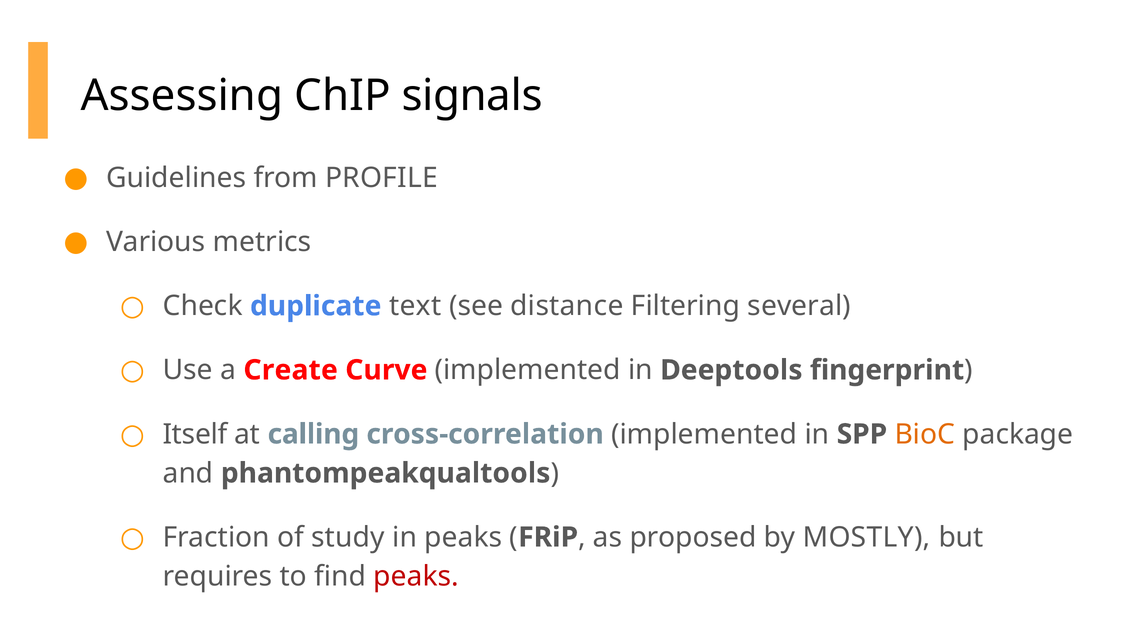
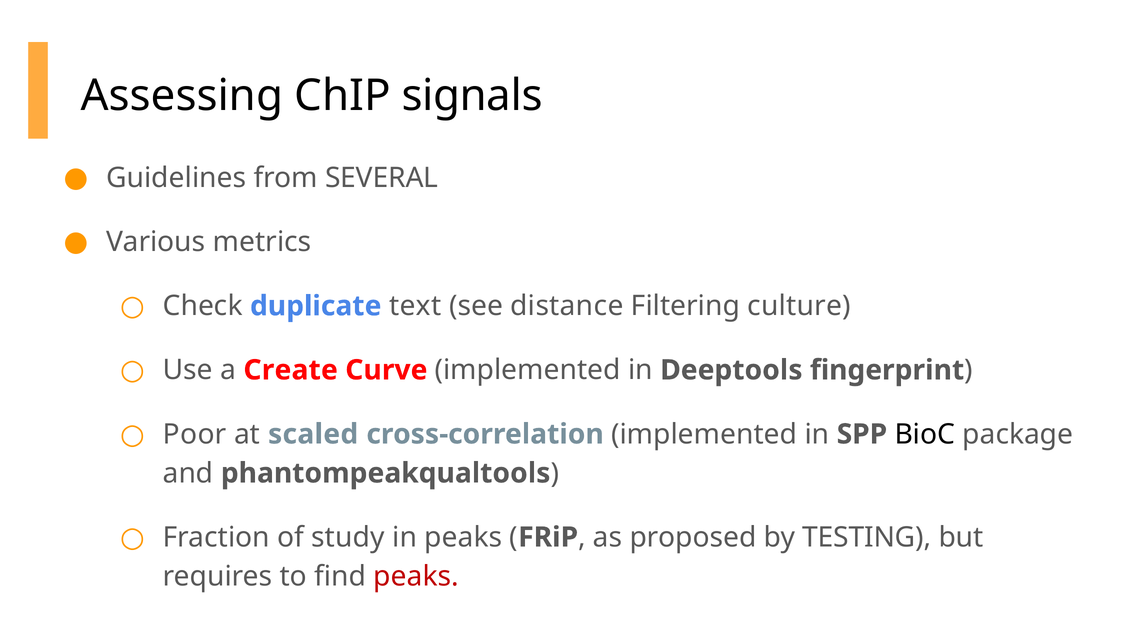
PROFILE: PROFILE -> SEVERAL (382, 178)
several: several -> culture (799, 306)
Itself: Itself -> Poor (195, 434)
calling: calling -> scaled (313, 434)
BioC colour: orange -> black (925, 434)
MOSTLY: MOSTLY -> TESTING (867, 537)
